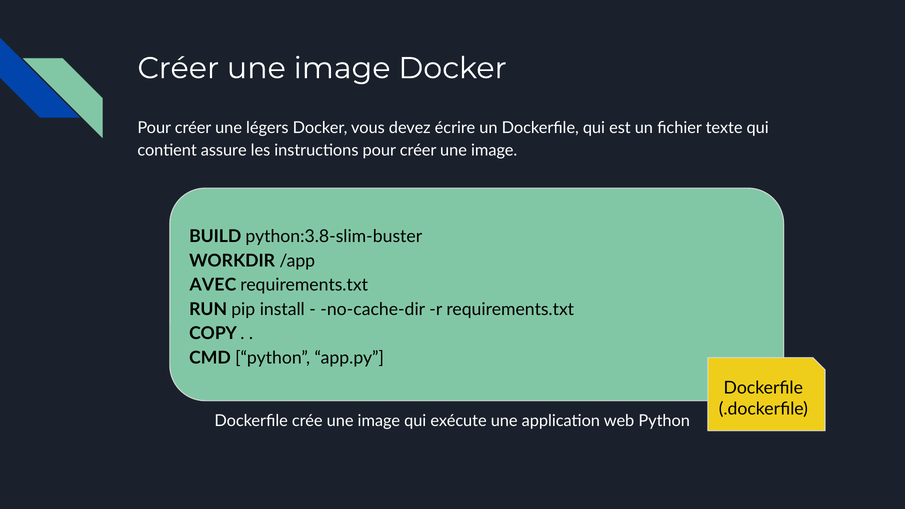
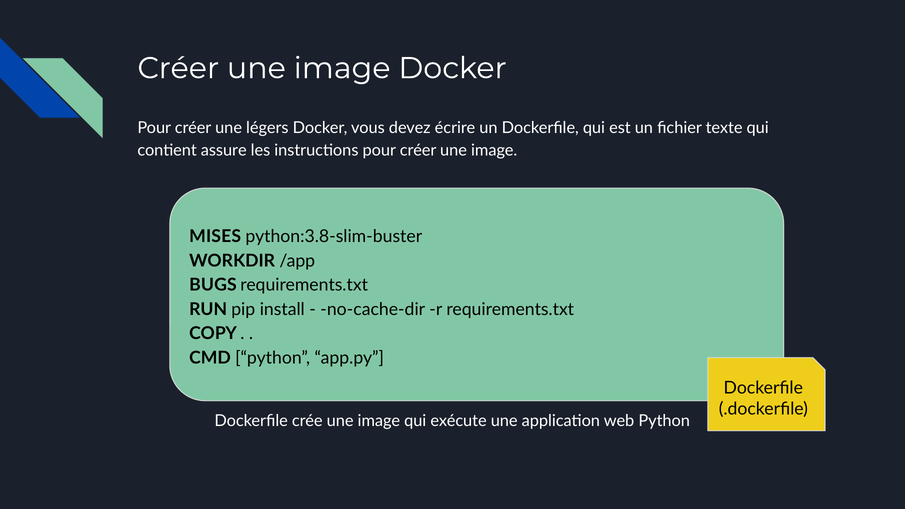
BUILD: BUILD -> MISES (215, 237)
AVEC: AVEC -> BUGS (213, 285)
